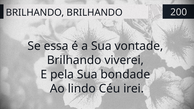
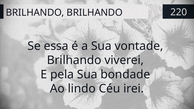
200: 200 -> 220 (179, 12)
